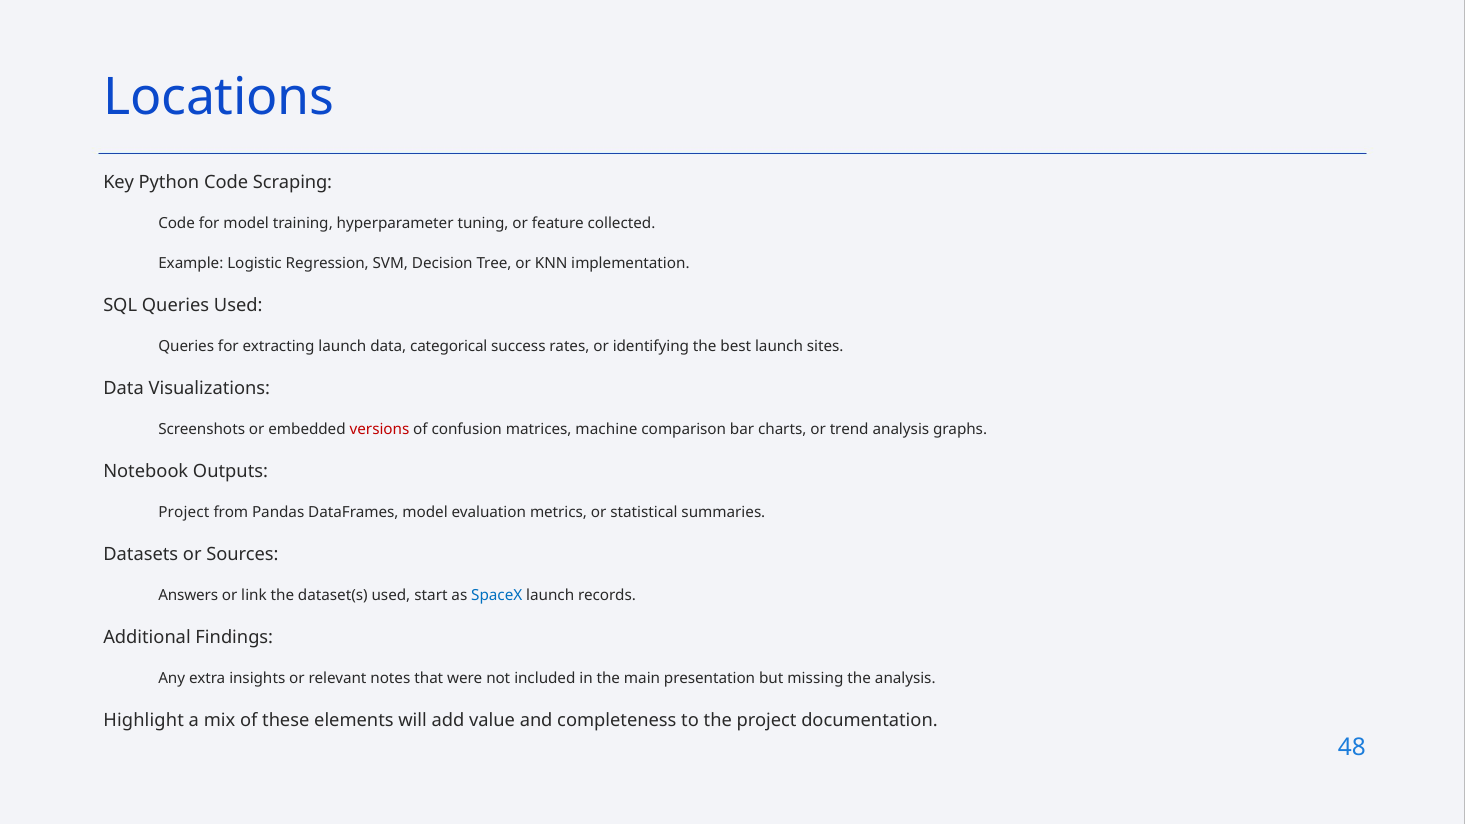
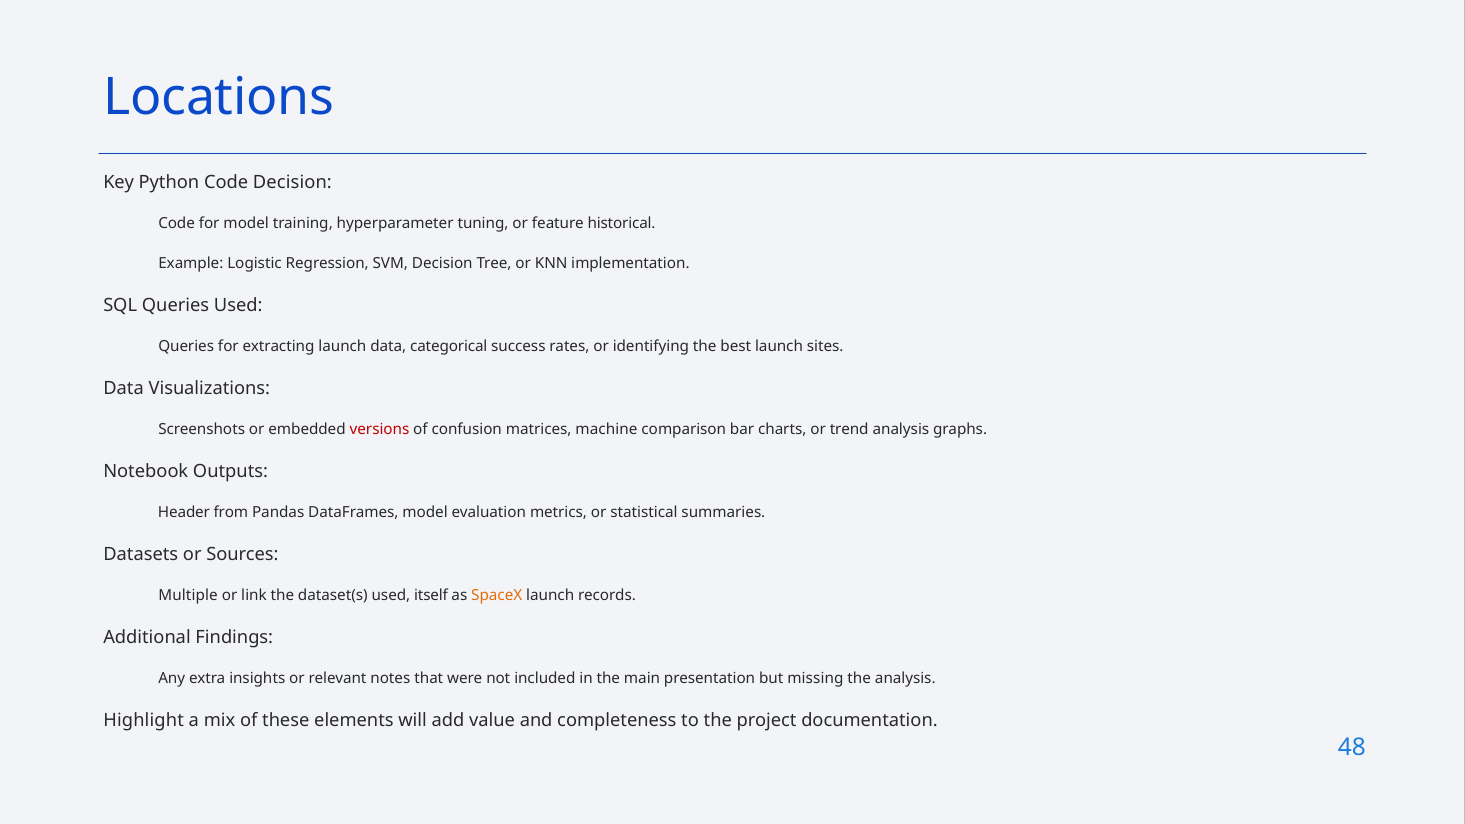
Code Scraping: Scraping -> Decision (292, 182)
collected: collected -> historical (622, 224)
Project: Project -> Header (184, 513)
Answers: Answers -> Multiple (188, 596)
start: start -> itself (431, 596)
SpaceX colour: blue -> orange (497, 596)
